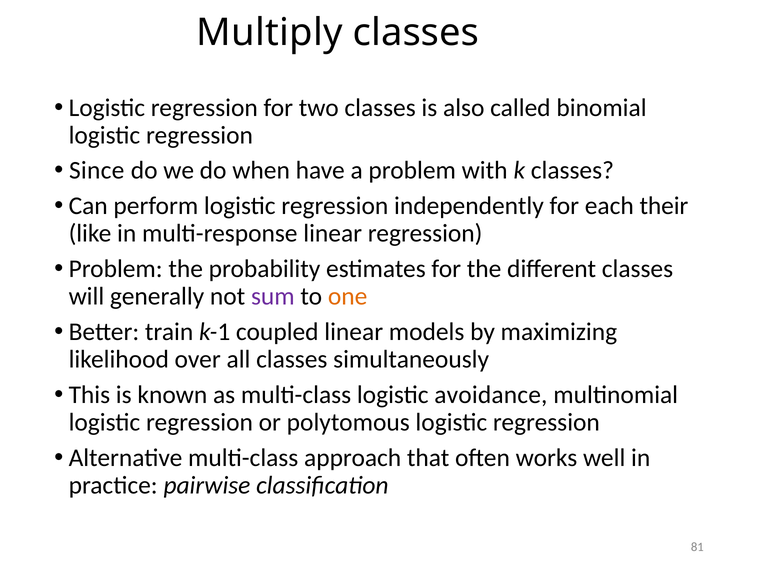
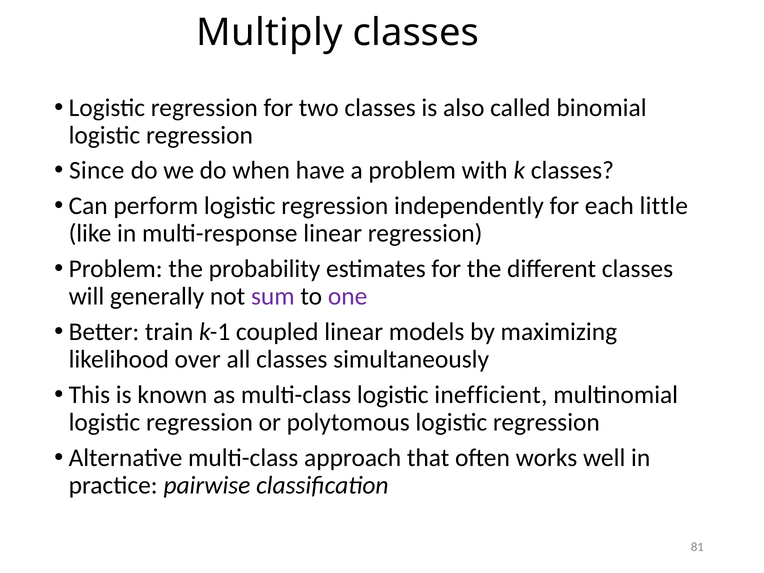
their: their -> little (664, 206)
one colour: orange -> purple (348, 297)
avoidance: avoidance -> inefficient (491, 395)
